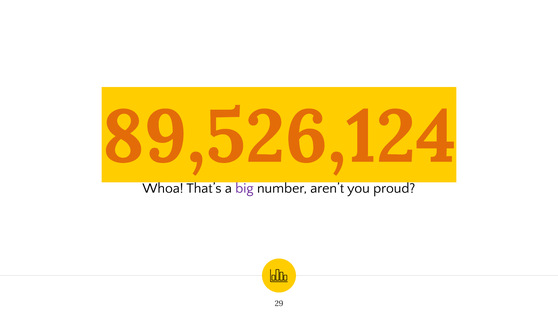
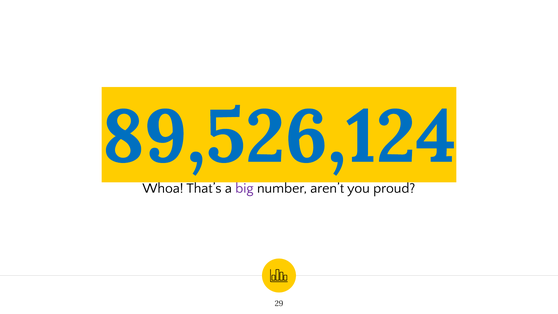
89,526,124 colour: orange -> blue (279, 137)
